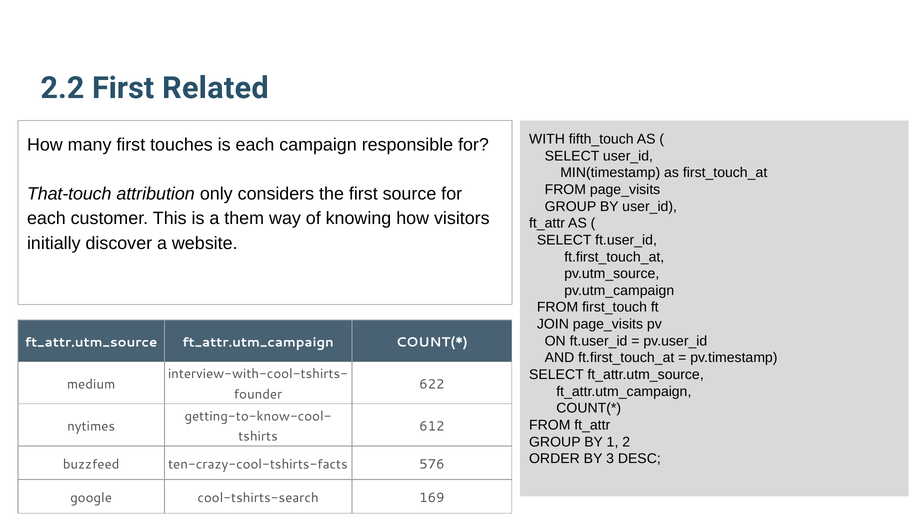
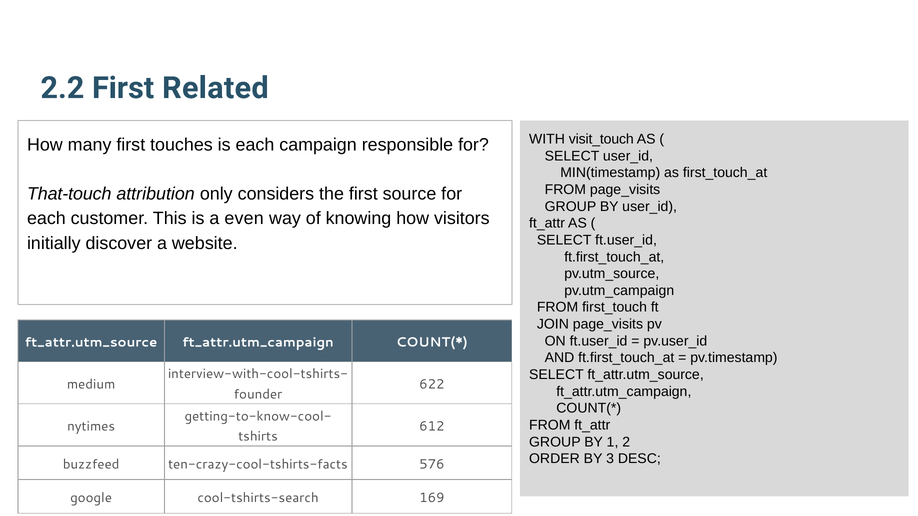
fifth_touch: fifth_touch -> visit_touch (601, 139)
them: them -> even (244, 219)
